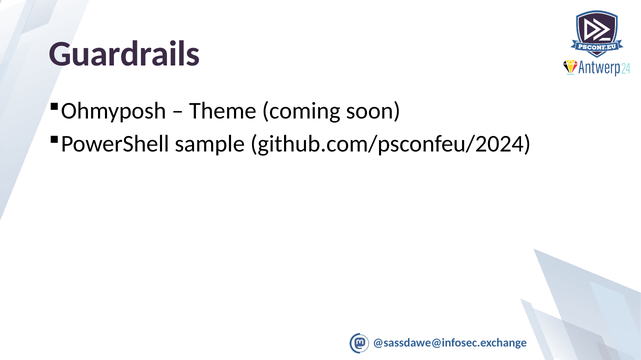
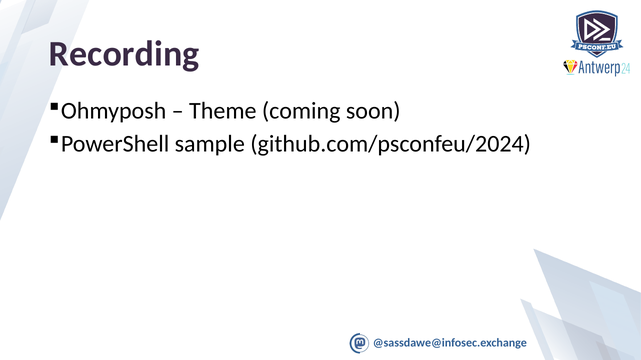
Guardrails: Guardrails -> Recording (124, 54)
